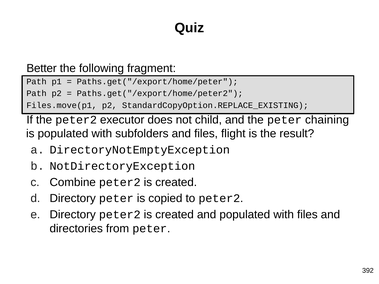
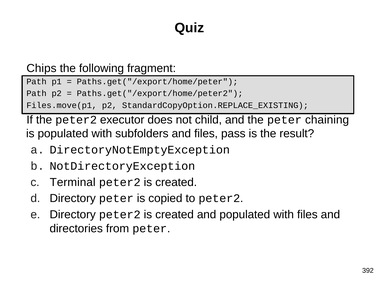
Better: Better -> Chips (41, 68)
flight: flight -> pass (233, 134)
Combine: Combine -> Terminal (73, 182)
